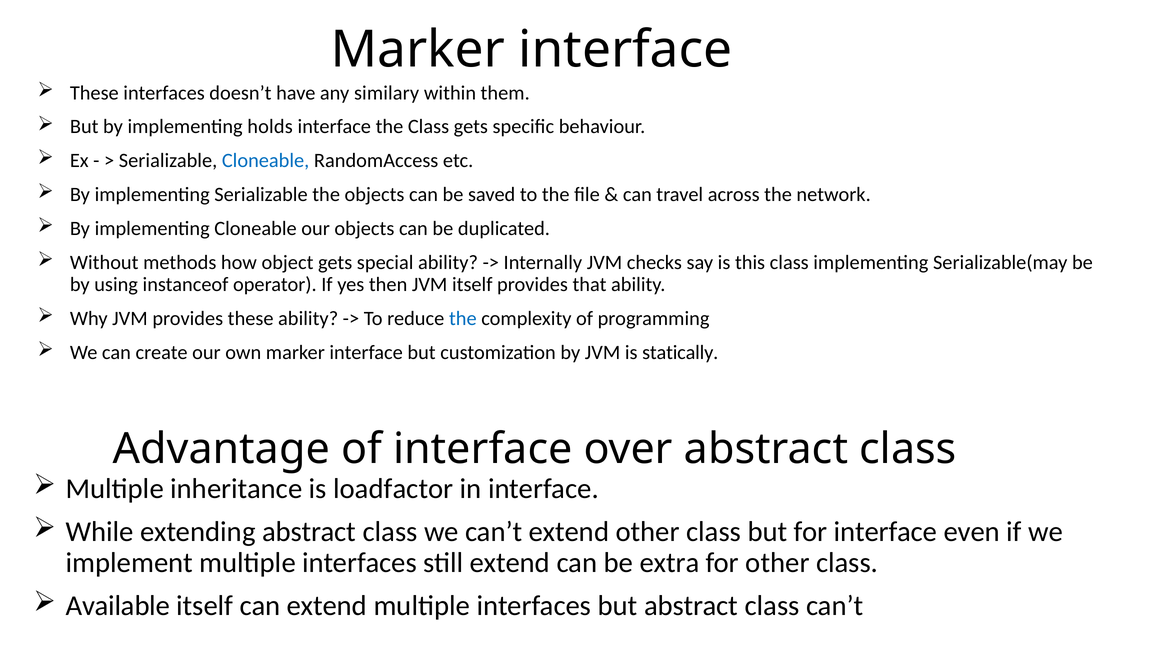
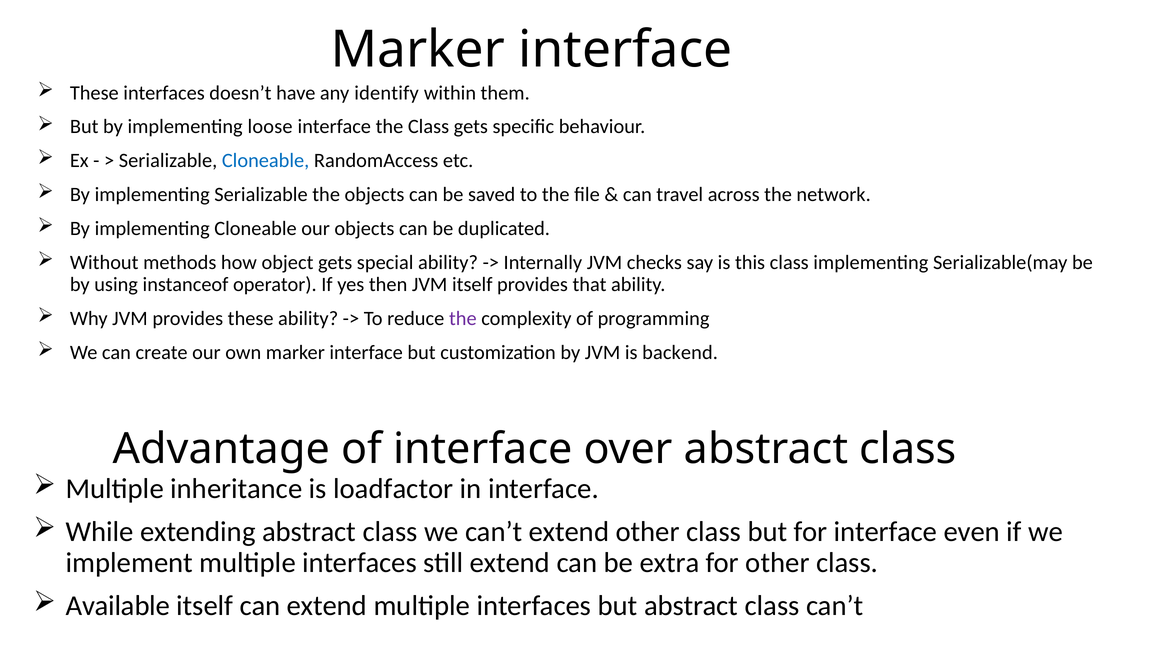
similary: similary -> identify (387, 93)
holds: holds -> loose (270, 127)
the colour: blue -> purple (463, 319)
statically: statically -> backend (680, 353)
